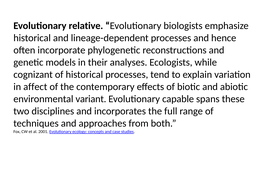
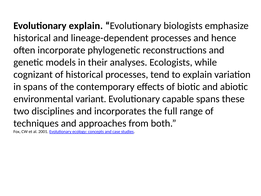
Evolutionary relative: relative -> explain (86, 26)
in affect: affect -> spans (35, 87)
